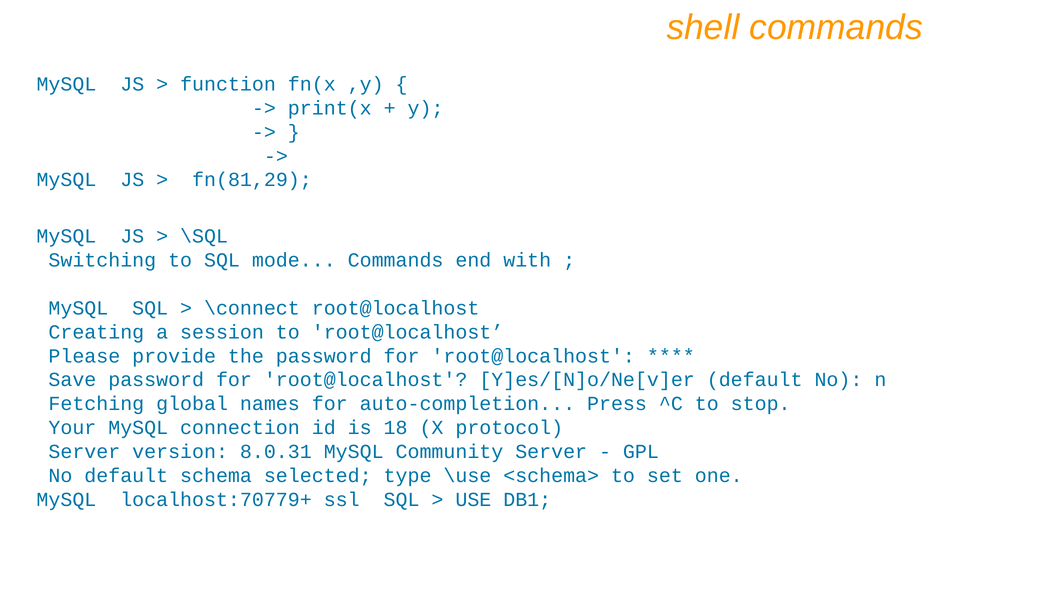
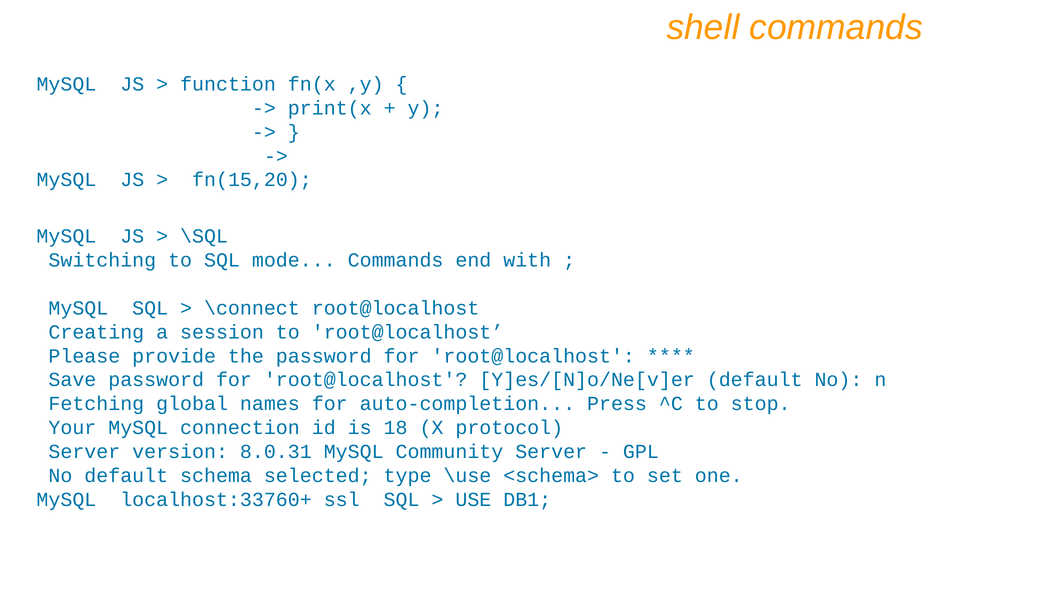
fn(81,29: fn(81,29 -> fn(15,20 (252, 180)
localhost:70779+: localhost:70779+ -> localhost:33760+ (216, 499)
